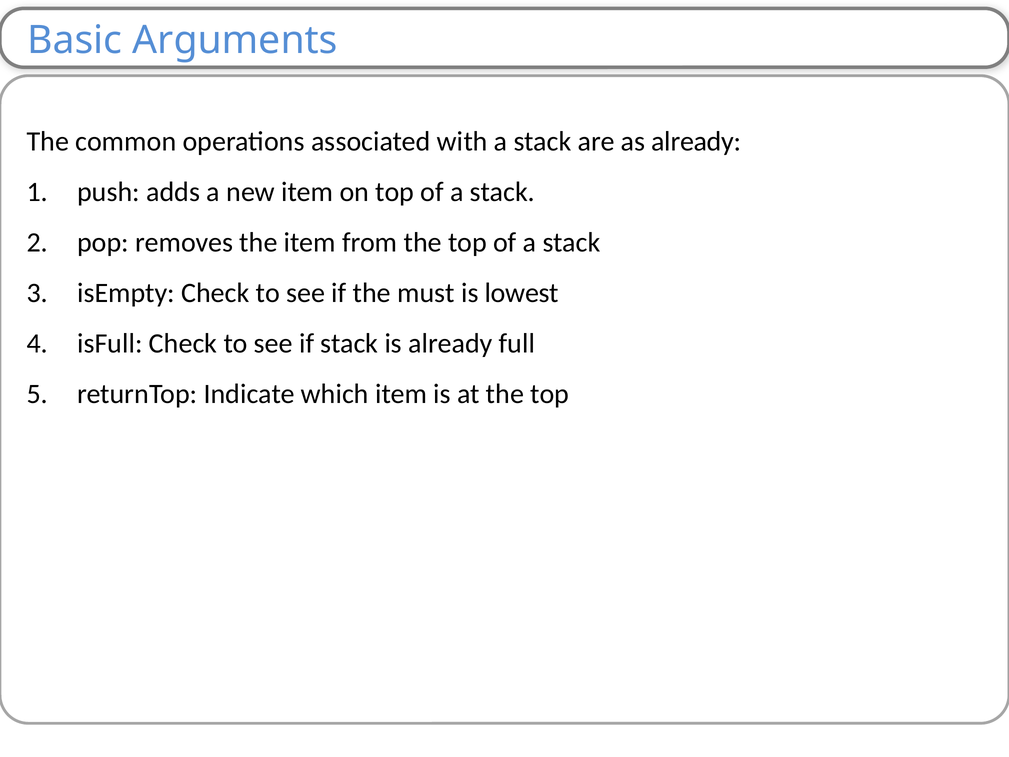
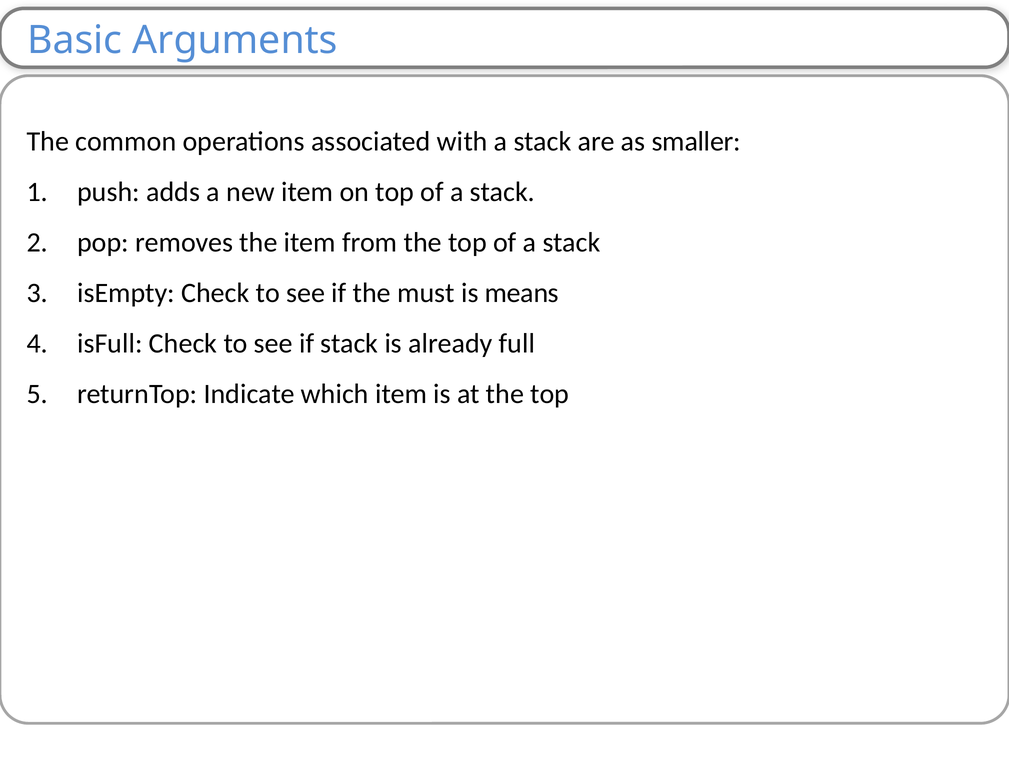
as already: already -> smaller (696, 141)
lowest: lowest -> means (522, 293)
